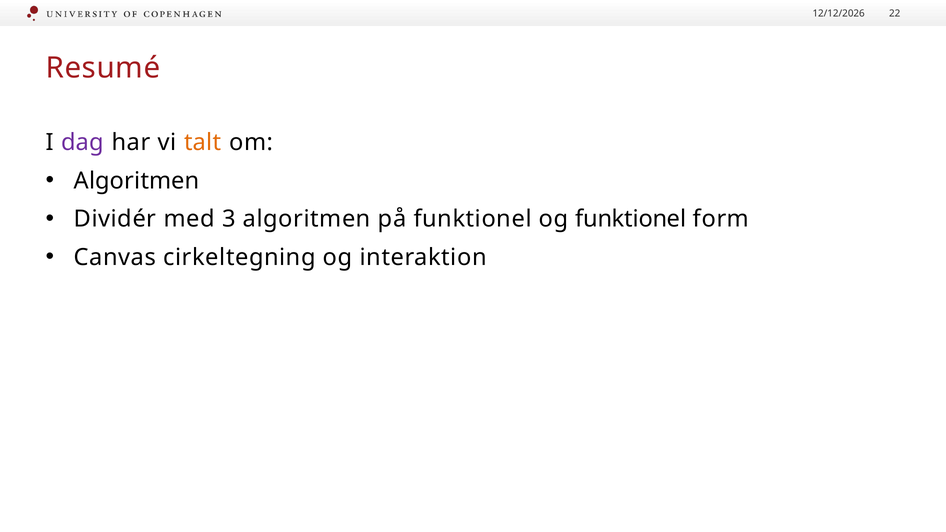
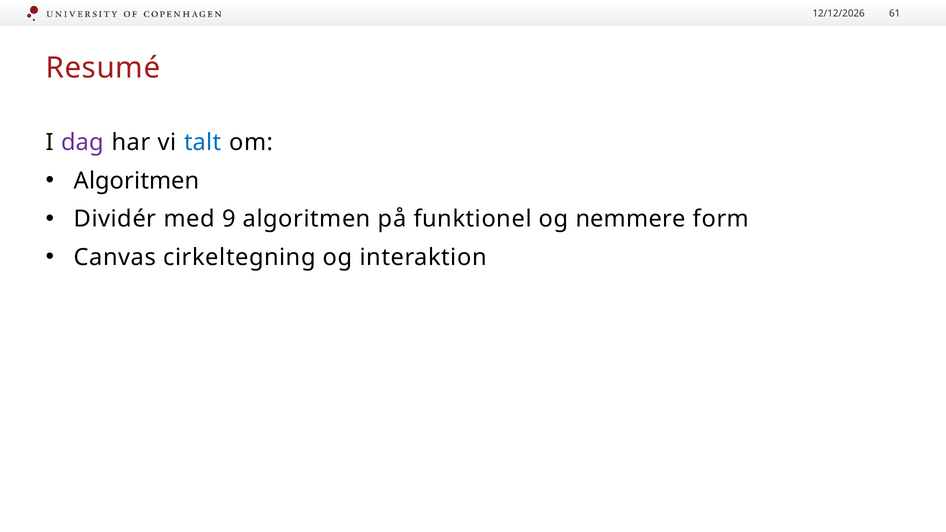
22: 22 -> 61 (895, 14)
talt colour: orange -> blue (203, 143)
3: 3 -> 9 (229, 219)
og funktionel: funktionel -> nemmere (631, 219)
